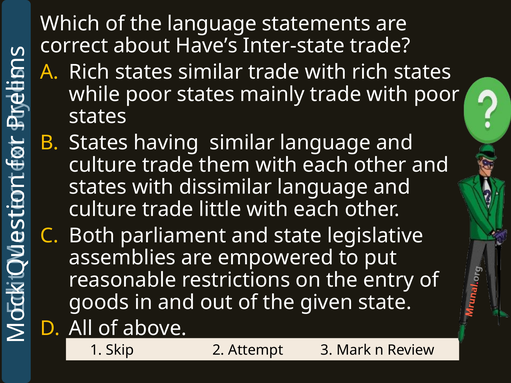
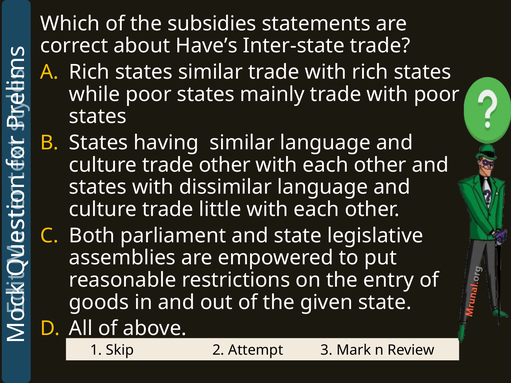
the language: language -> subsidies (212, 24)
trade them: them -> other (225, 165)
